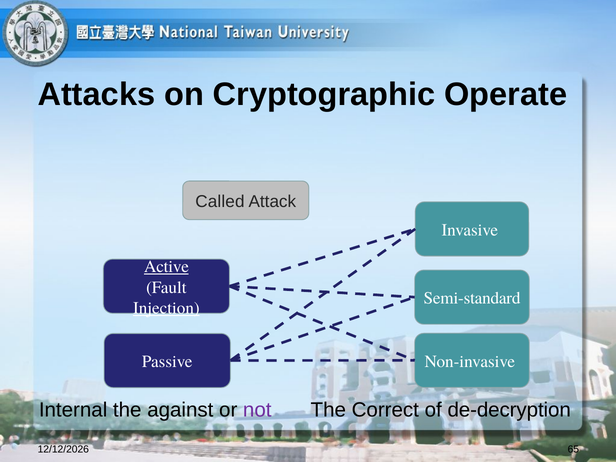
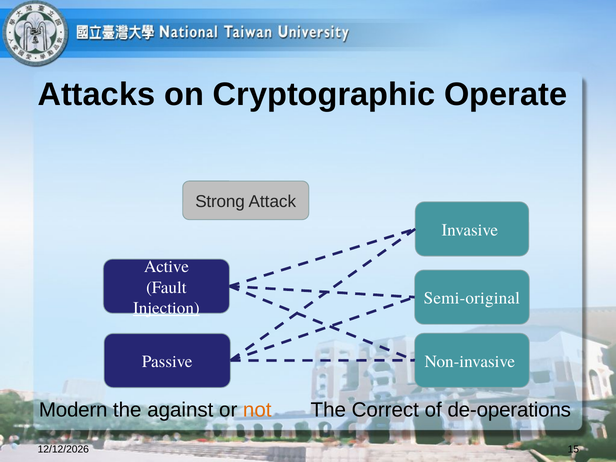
Called: Called -> Strong (220, 202)
Active underline: present -> none (166, 267)
Semi-standard: Semi-standard -> Semi-original (472, 298)
Internal: Internal -> Modern (73, 410)
not colour: purple -> orange (257, 410)
de-decryption: de-decryption -> de-operations (509, 410)
65: 65 -> 15 (573, 449)
